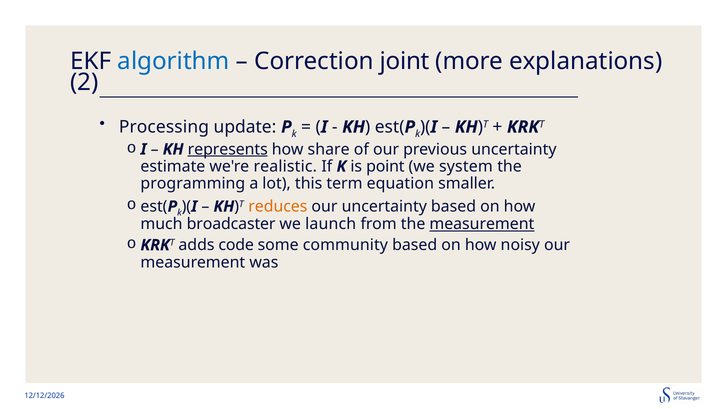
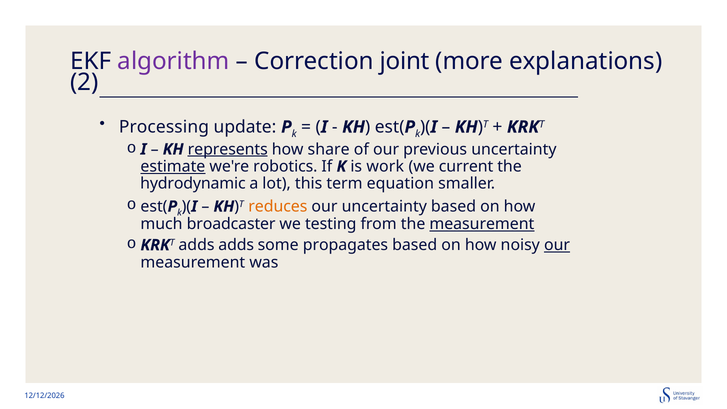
algorithm colour: blue -> purple (173, 61)
estimate underline: none -> present (173, 166)
realistic: realistic -> robotics (285, 166)
point: point -> work (385, 166)
system: system -> current (466, 166)
programming: programming -> hydrodynamic (193, 184)
launch: launch -> testing (331, 224)
adds code: code -> adds (236, 245)
community: community -> propagates (345, 245)
our underline: none -> present (557, 245)
